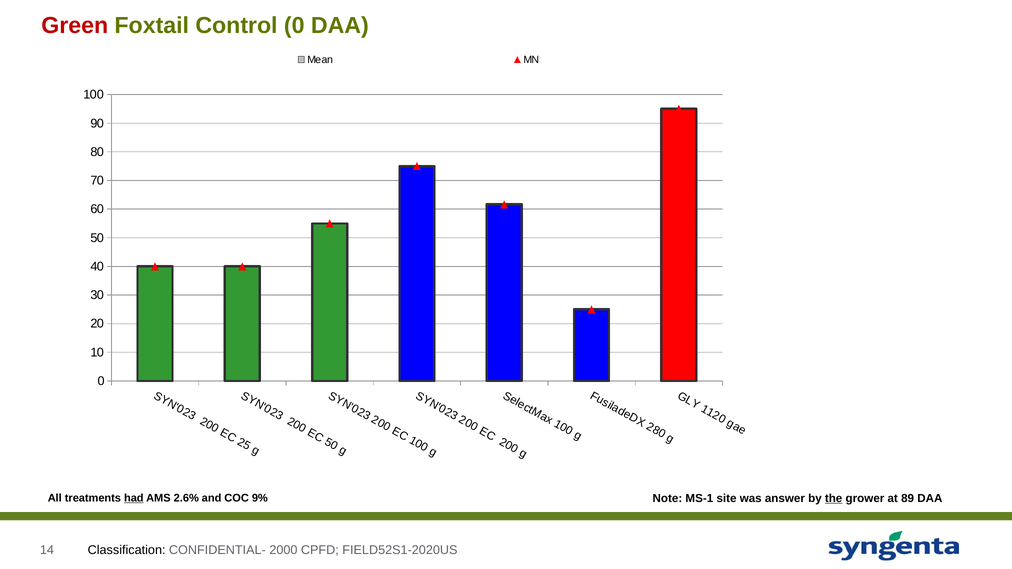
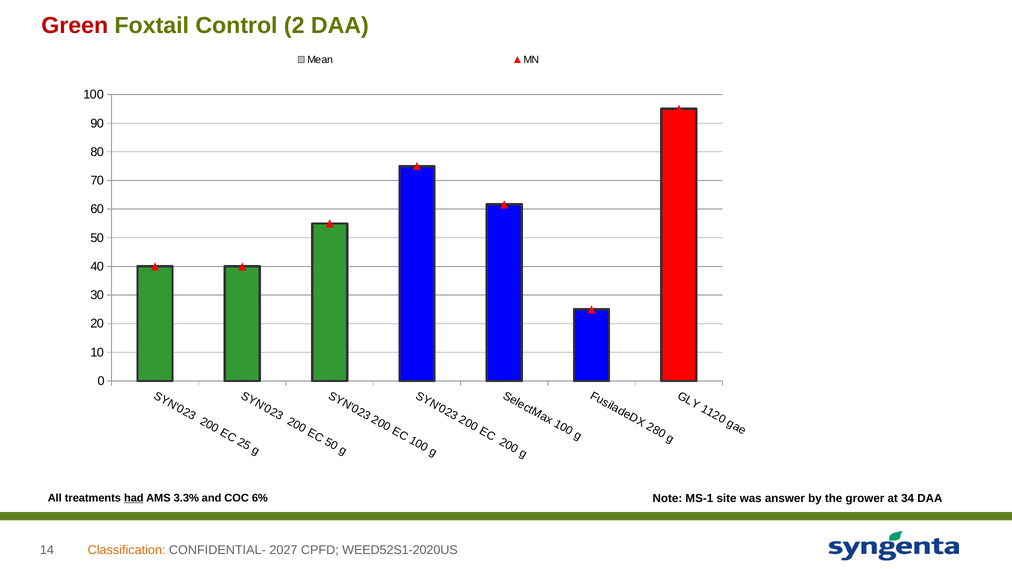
Control 0: 0 -> 2 (294, 26)
2.6%: 2.6% -> 3.3% (186, 498)
9%: 9% -> 6% (260, 498)
the underline: present -> none (834, 498)
89: 89 -> 34 (908, 498)
Classification colour: black -> orange (127, 550)
2000: 2000 -> 2027 (283, 550)
FIELD52S1-2020US: FIELD52S1-2020US -> WEED52S1-2020US (400, 550)
